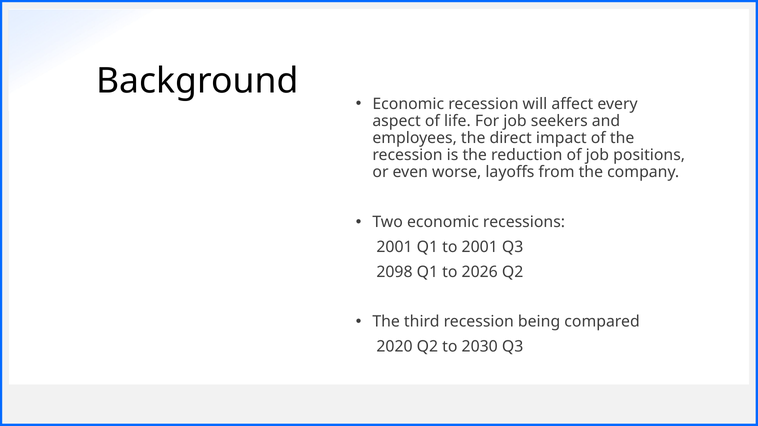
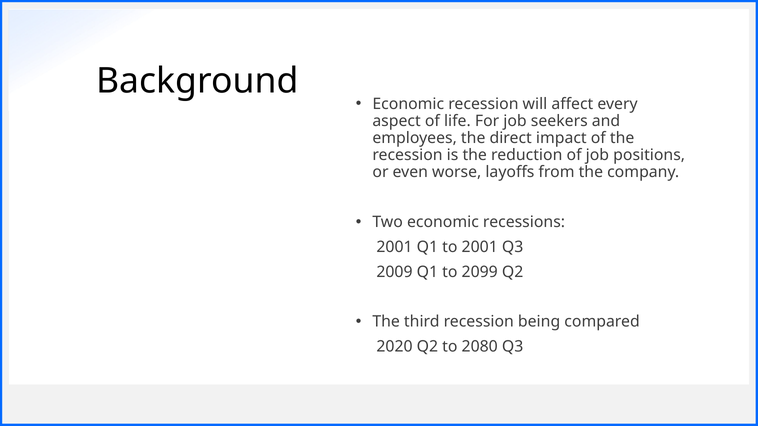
2098: 2098 -> 2009 (394, 272)
2026: 2026 -> 2099 (480, 272)
2030: 2030 -> 2080 (480, 347)
